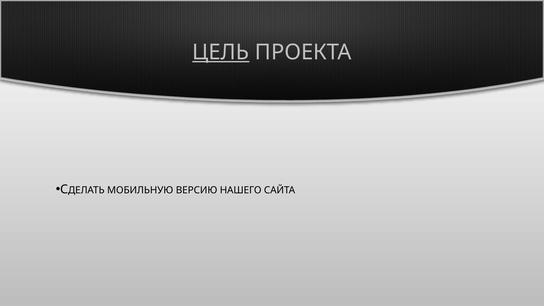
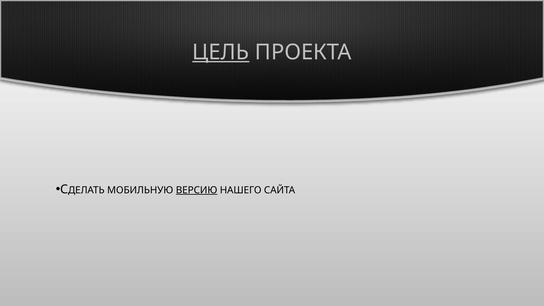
ВЕРСИЮ underline: none -> present (197, 190)
